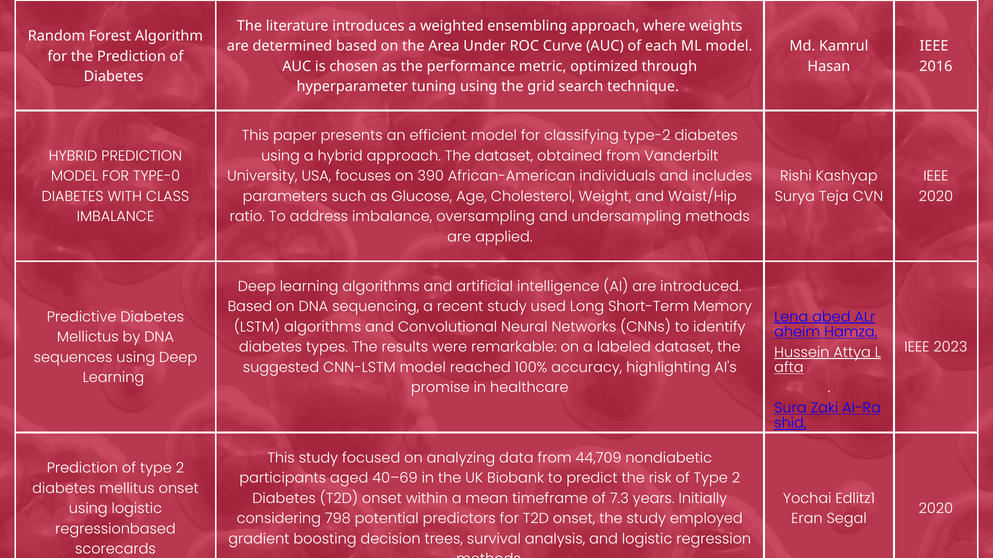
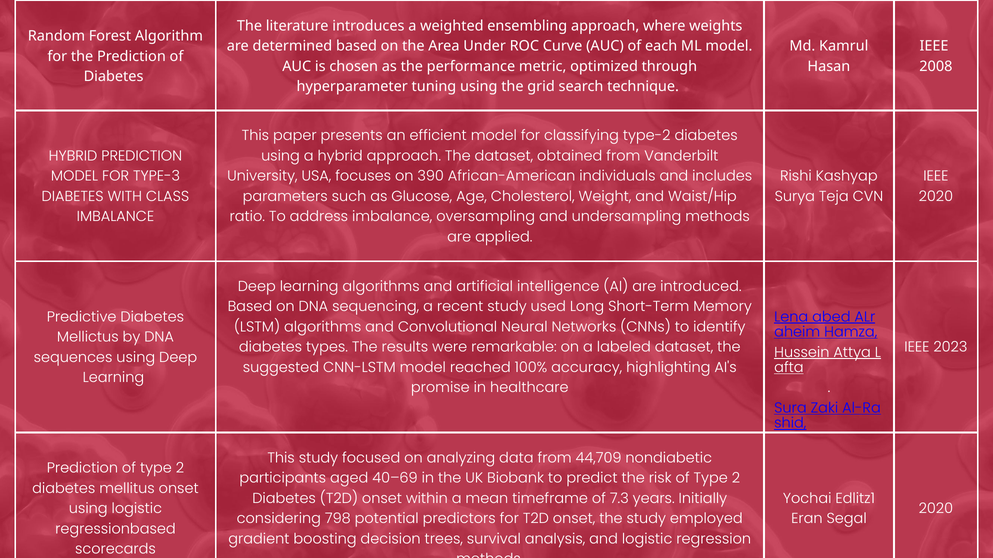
2016: 2016 -> 2008 (936, 67)
TYPE-0: TYPE-0 -> TYPE-3 (157, 176)
